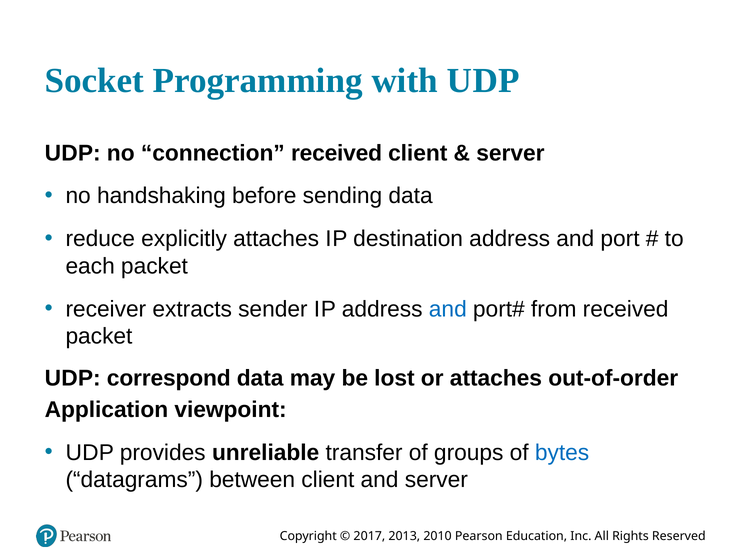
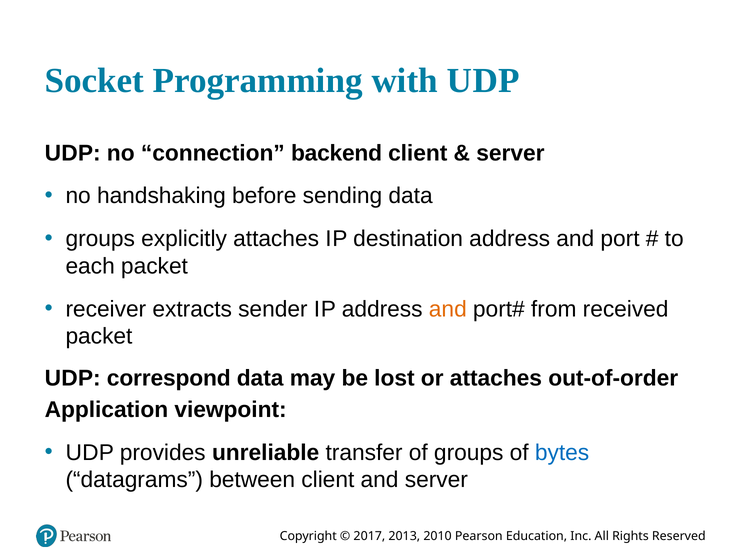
connection received: received -> backend (337, 153)
reduce: reduce -> groups (100, 239)
and colour: blue -> orange (448, 309)
